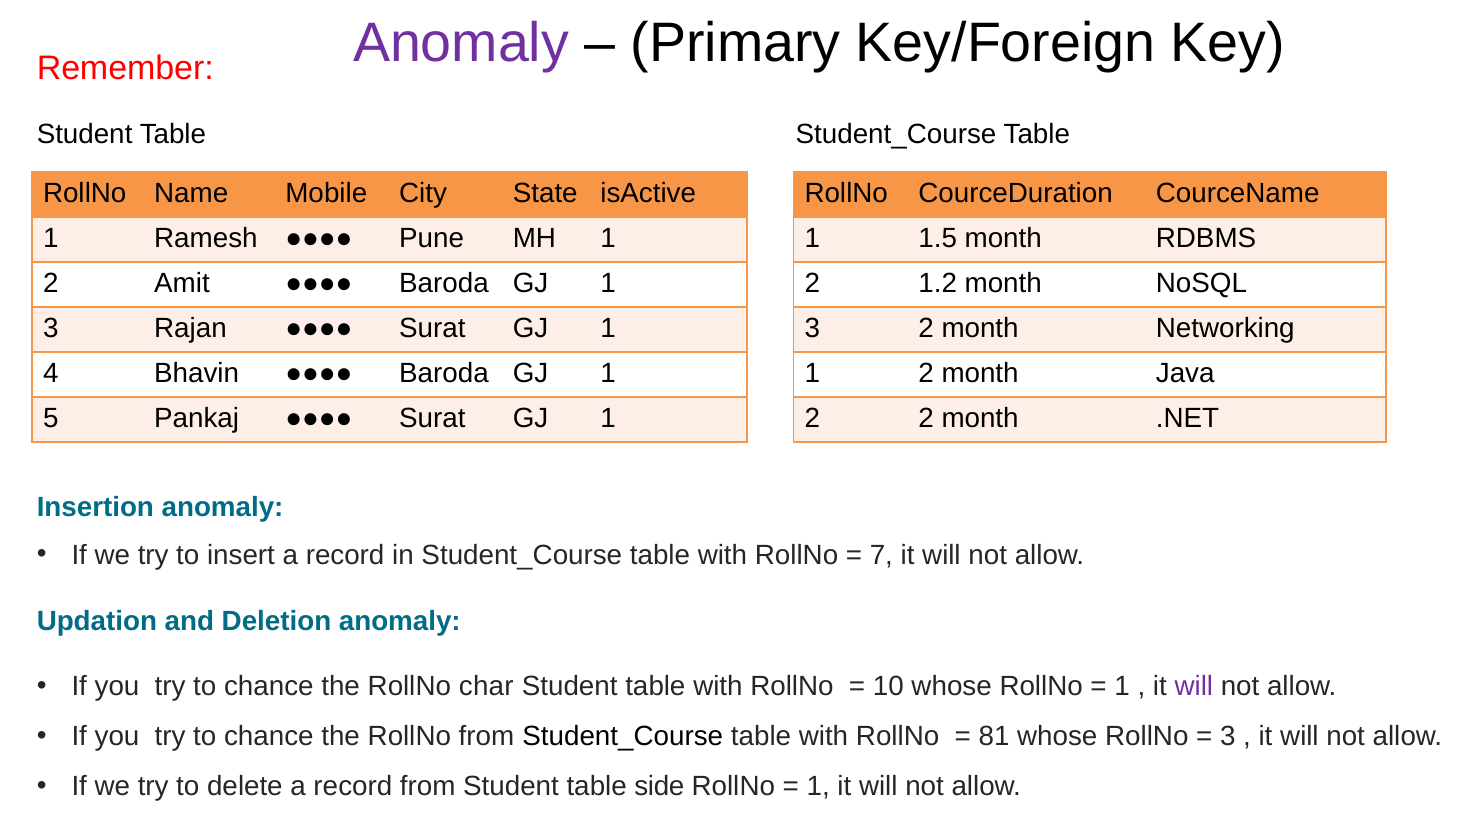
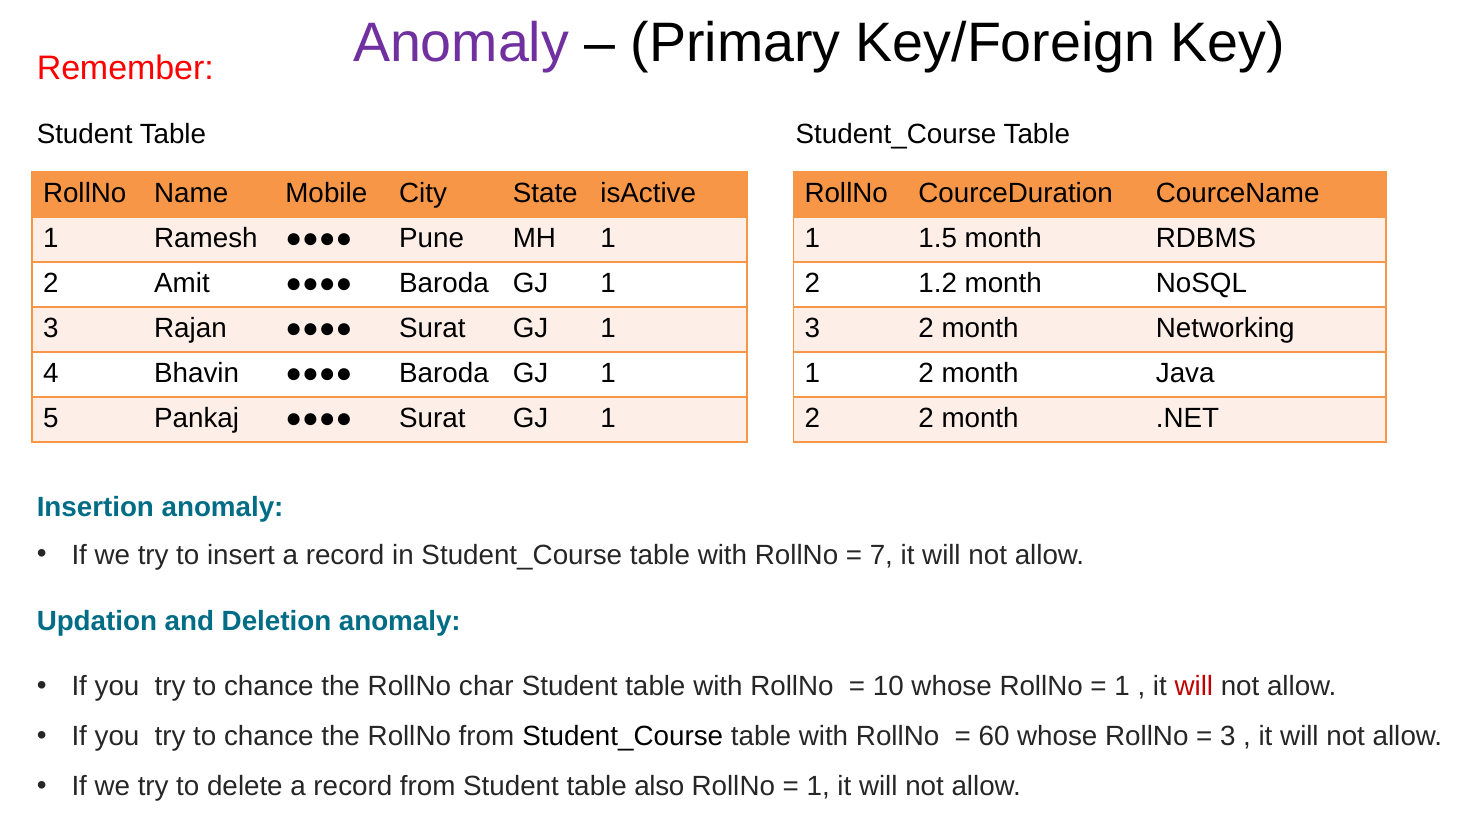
will colour: purple -> red (1194, 686)
81: 81 -> 60 (994, 736)
side: side -> also (659, 786)
